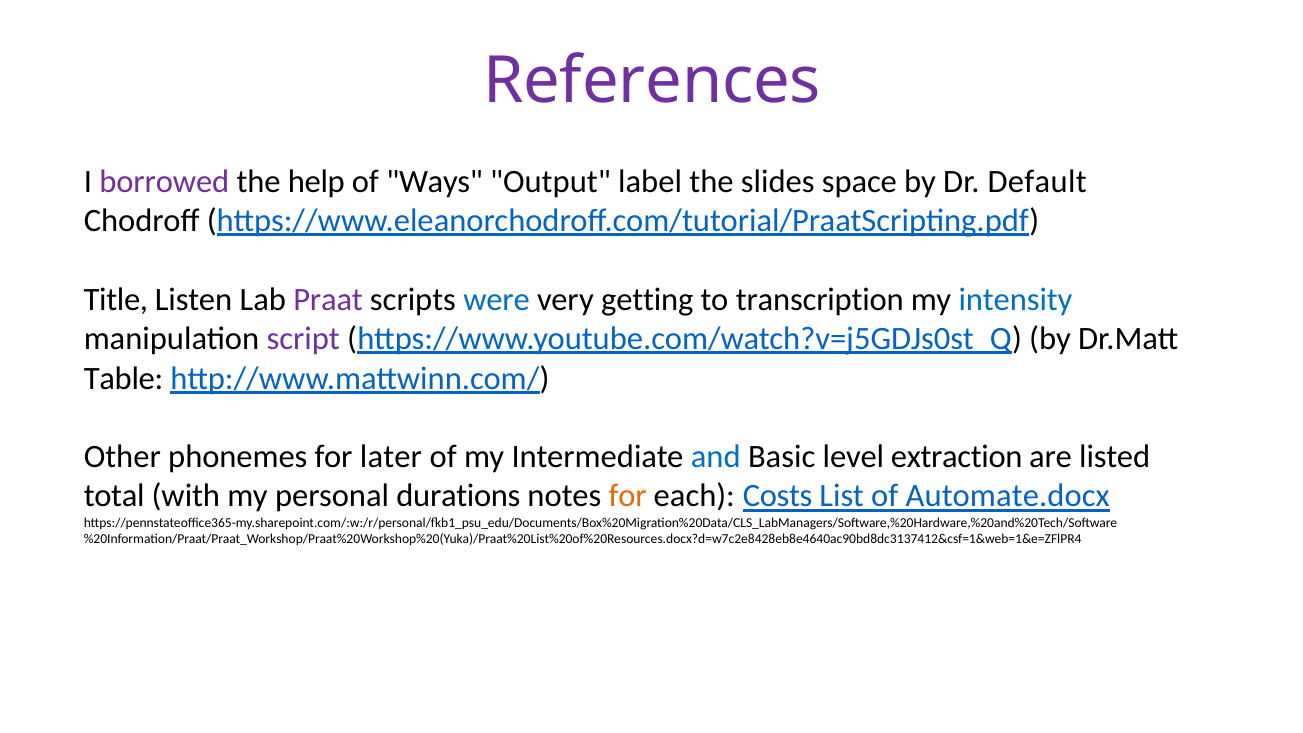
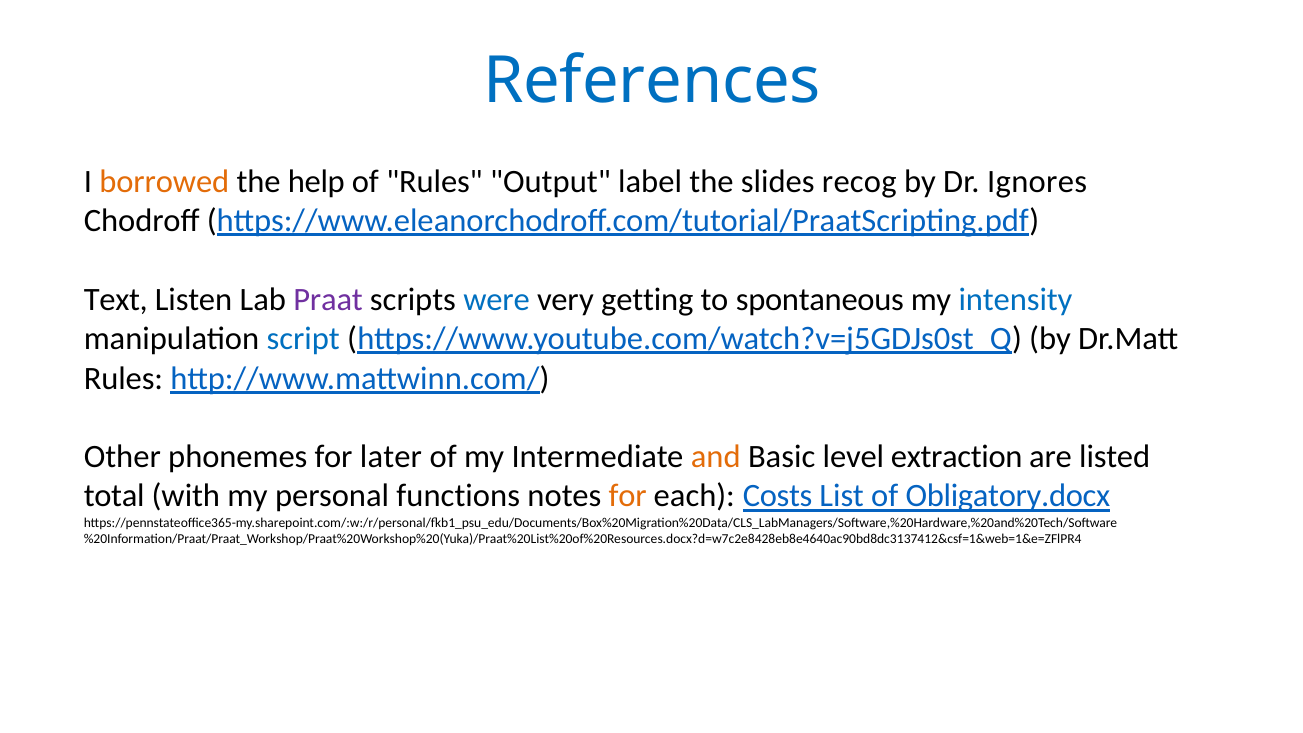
References colour: purple -> blue (652, 81)
borrowed colour: purple -> orange (164, 181)
of Ways: Ways -> Rules (435, 181)
space: space -> recog (859, 181)
Default: Default -> Ignores (1037, 181)
Title: Title -> Text (116, 299)
transcription: transcription -> spontaneous (820, 299)
script colour: purple -> blue (303, 338)
Table: Table -> Rules (123, 378)
and colour: blue -> orange (716, 457)
durations: durations -> functions (458, 496)
Automate.docx: Automate.docx -> Obligatory.docx (1008, 496)
